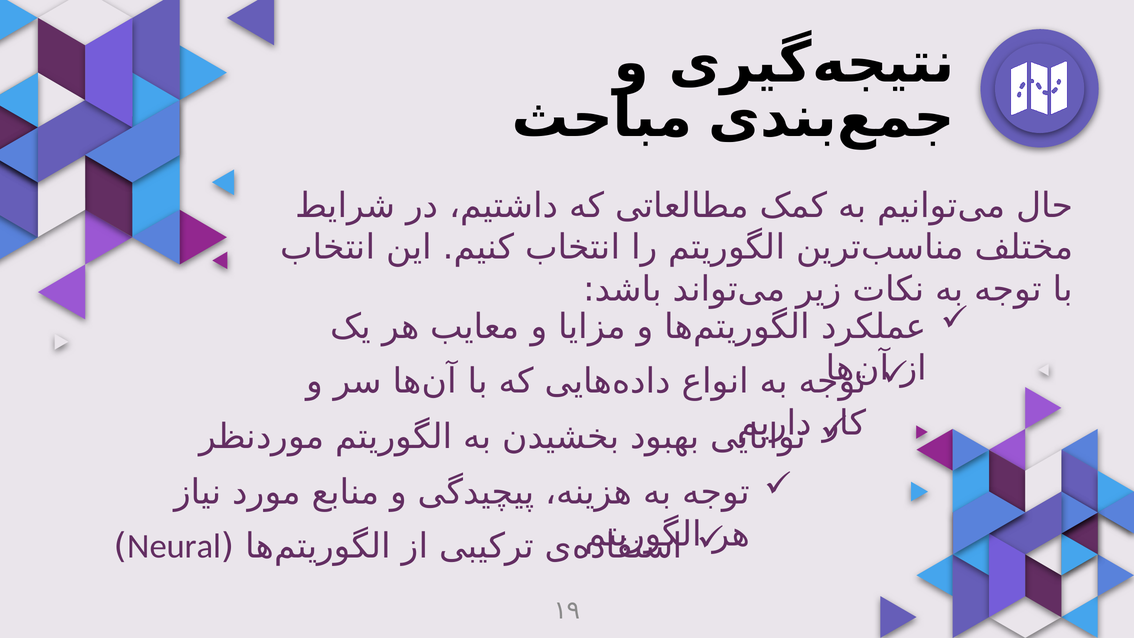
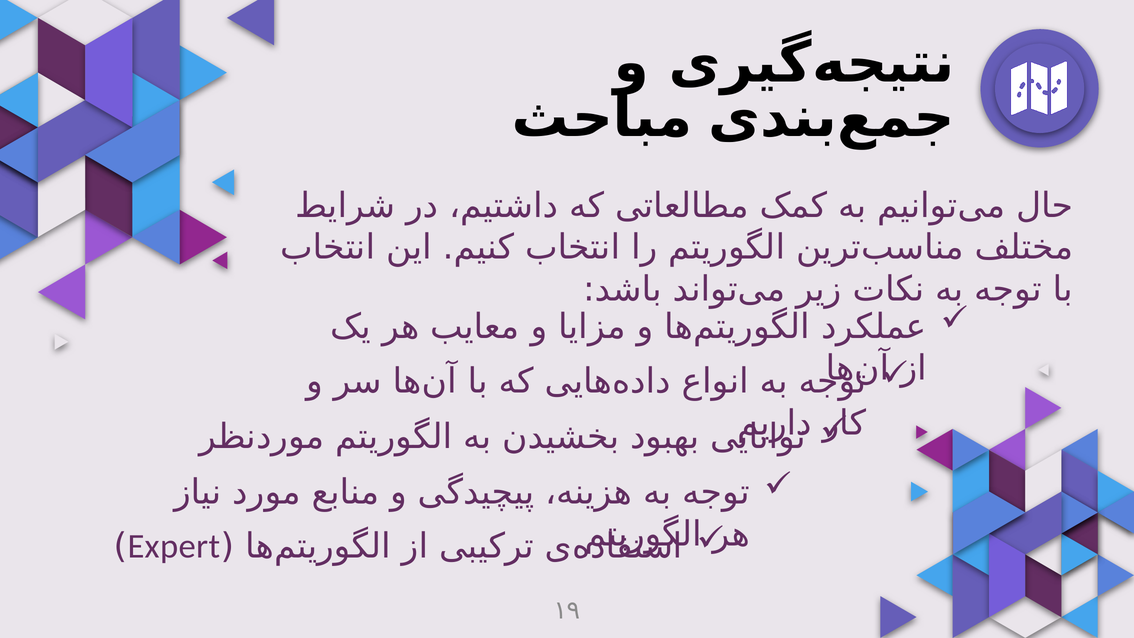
Neural: Neural -> Expert (174, 546)
